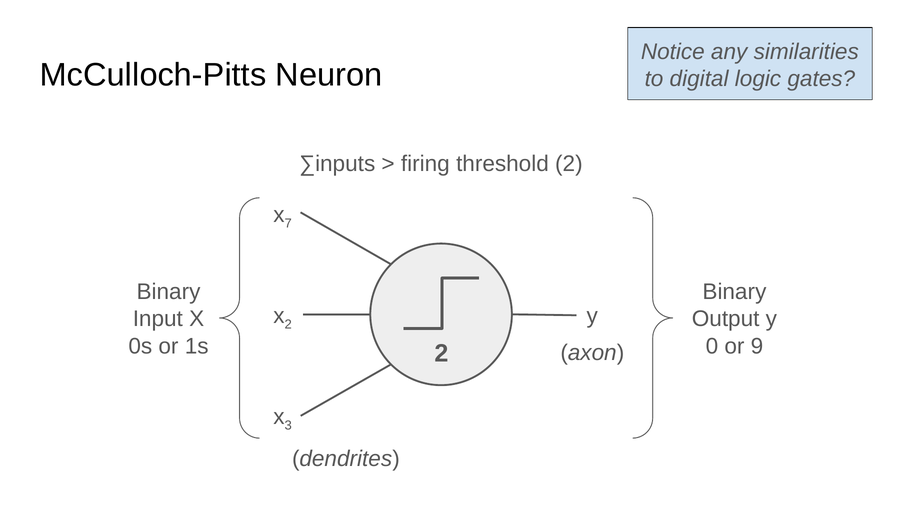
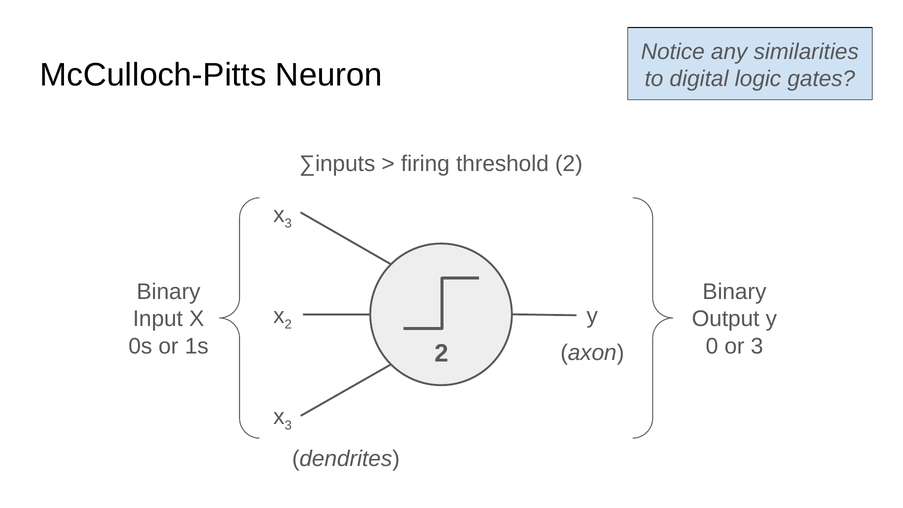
7: 7 -> 3 (288, 223)
or 9: 9 -> 3 (757, 346)
